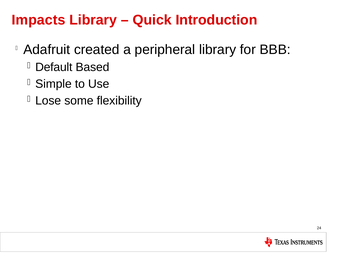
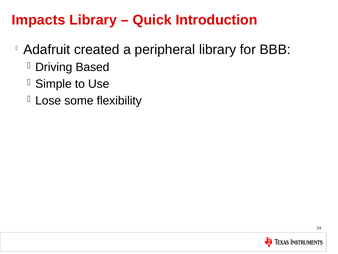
Default: Default -> Driving (54, 67)
